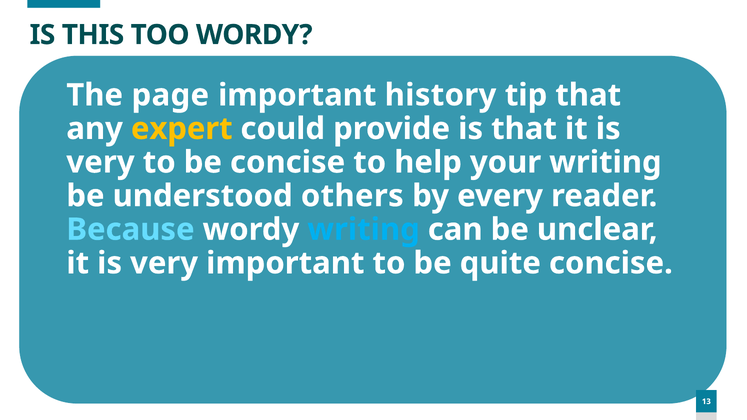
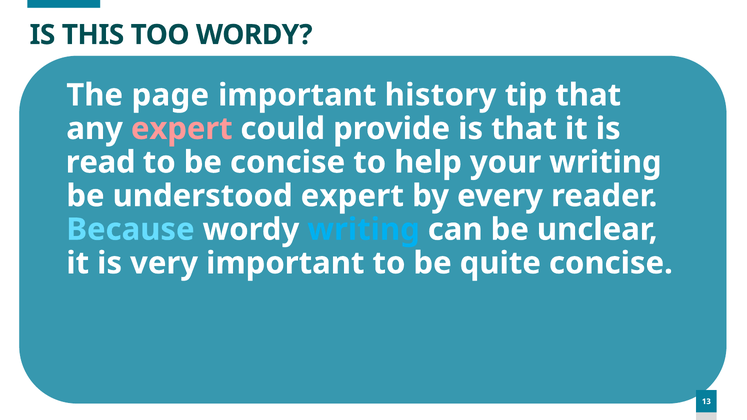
expert colour: yellow -> pink (182, 129)
very: very -> read (101, 162)
understood others: others -> expert (352, 196)
